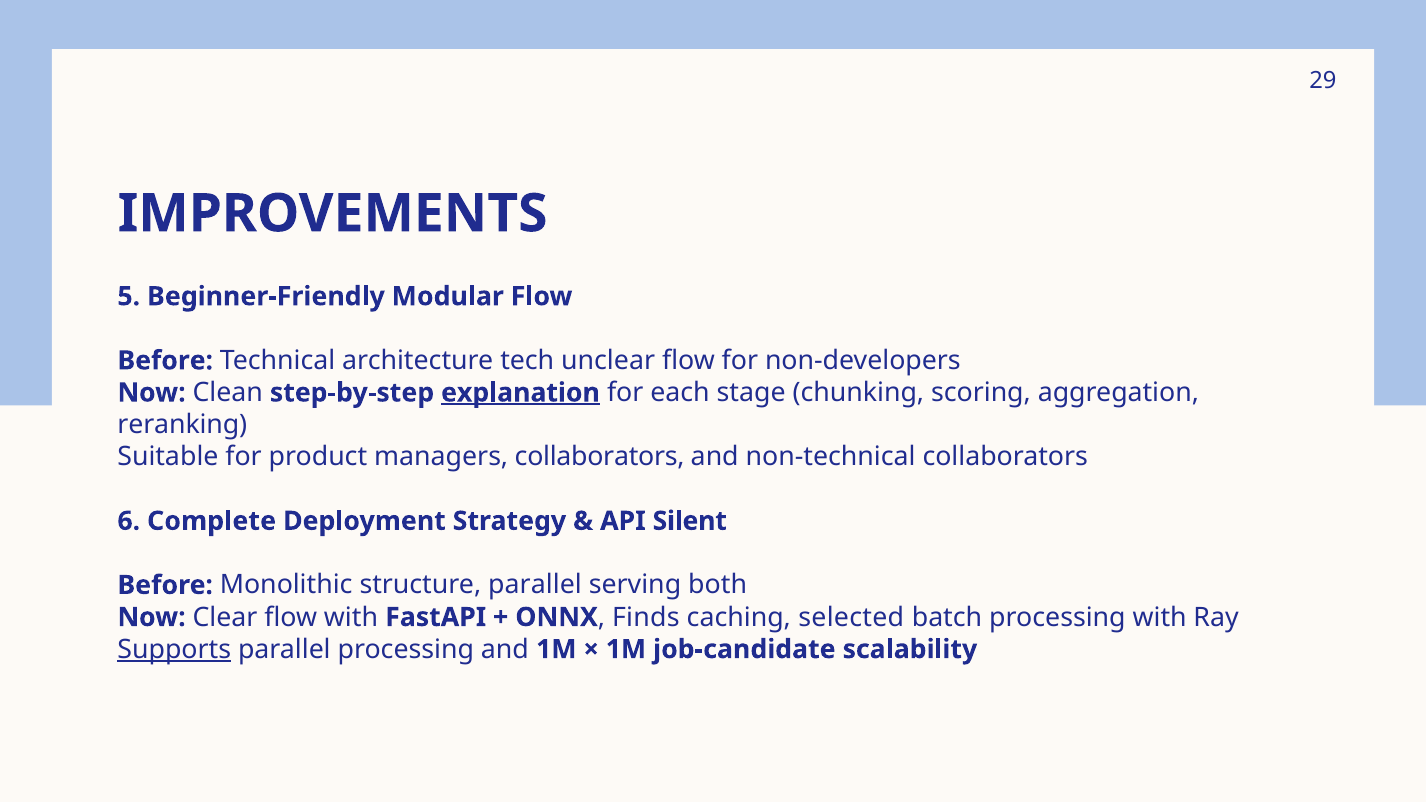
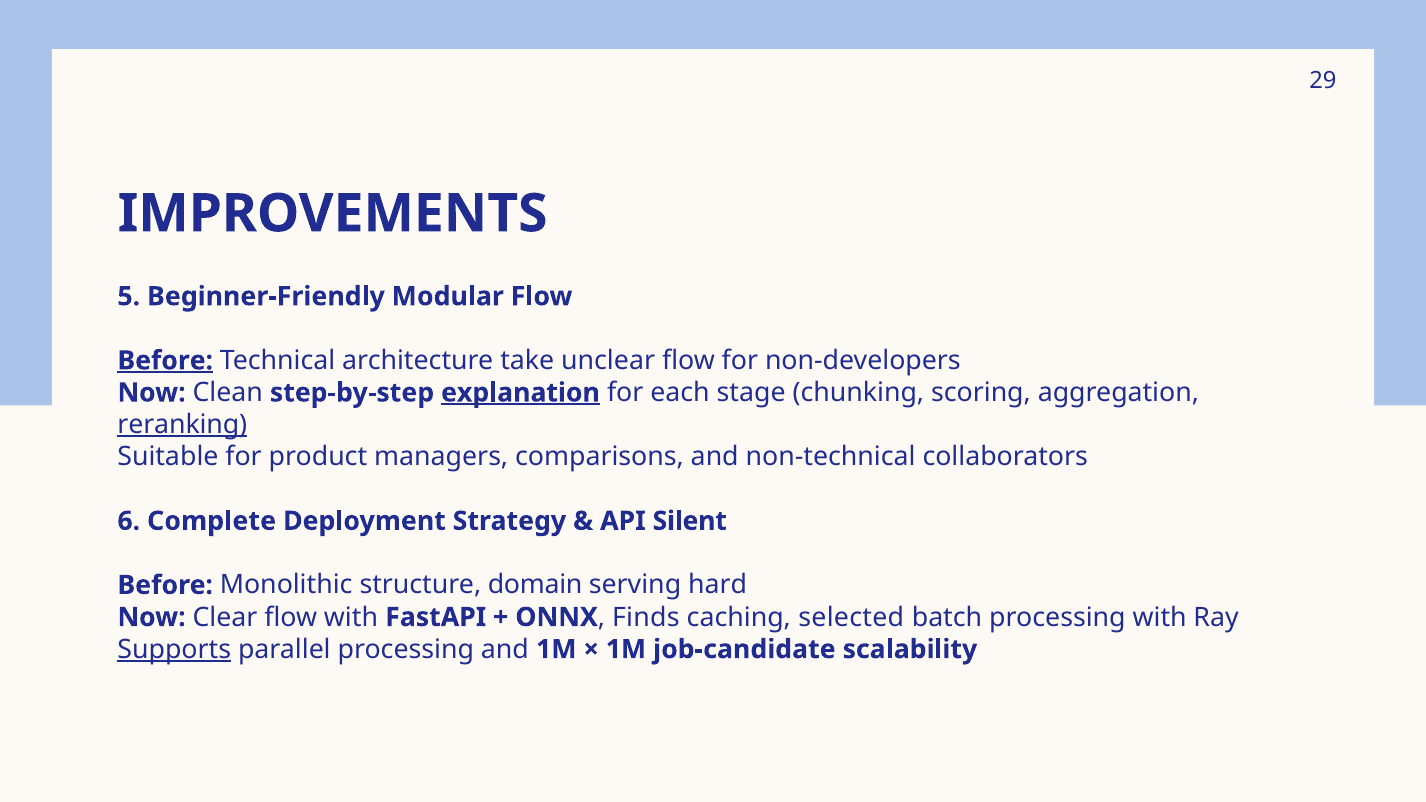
Before underline: none -> present (165, 361)
tech: tech -> take (527, 361)
reranking underline: none -> present (182, 425)
managers collaborators: collaborators -> comparisons (599, 457)
structure parallel: parallel -> domain (535, 585)
both: both -> hard (718, 585)
